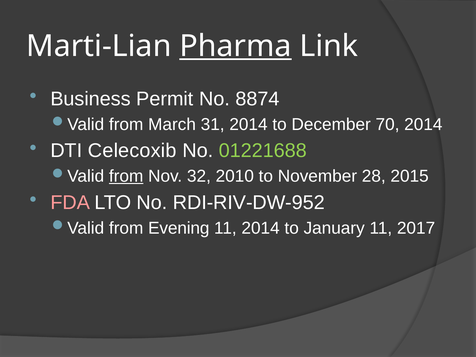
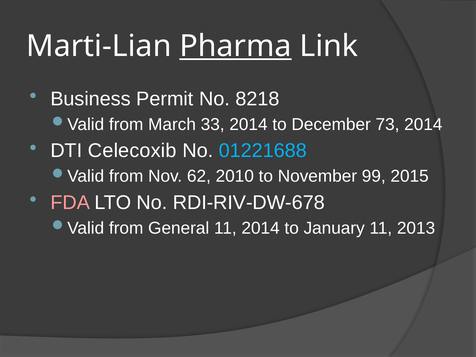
8874: 8874 -> 8218 (257, 99)
31: 31 -> 33 (213, 124)
70: 70 -> 73 (388, 124)
01221688 colour: light green -> light blue (263, 151)
from underline: present -> none (126, 176)
32: 32 -> 62 (199, 176)
28: 28 -> 99 (374, 176)
RDI-RIV-DW-952: RDI-RIV-DW-952 -> RDI-RIV-DW-678 (249, 203)
Evening: Evening -> General (179, 228)
2017: 2017 -> 2013 (416, 228)
